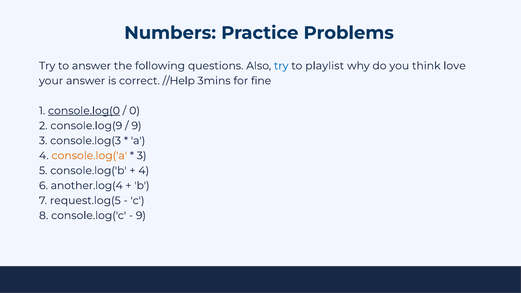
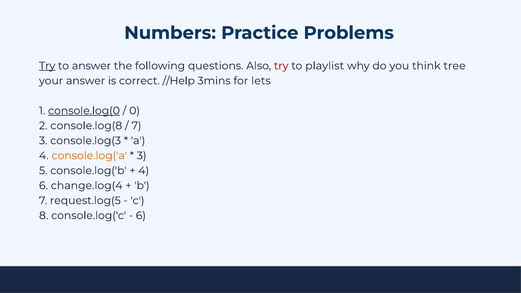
Try underline: none -> present (47, 66)
try colour: blue -> red (281, 66)
love: love -> tree (455, 66)
fine: fine -> lets (261, 81)
console.log(9: console.log(9 -> console.log(8 (86, 126)
9: 9 -> 7 (136, 126)
another.log(4: another.log(4 -> change.log(4 (87, 186)
9: 9 -> 6 (141, 216)
